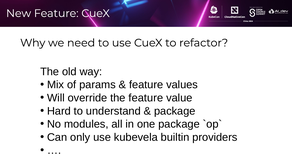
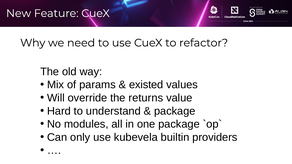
feature: feature -> existed (146, 85)
the feature: feature -> returns (146, 98)
